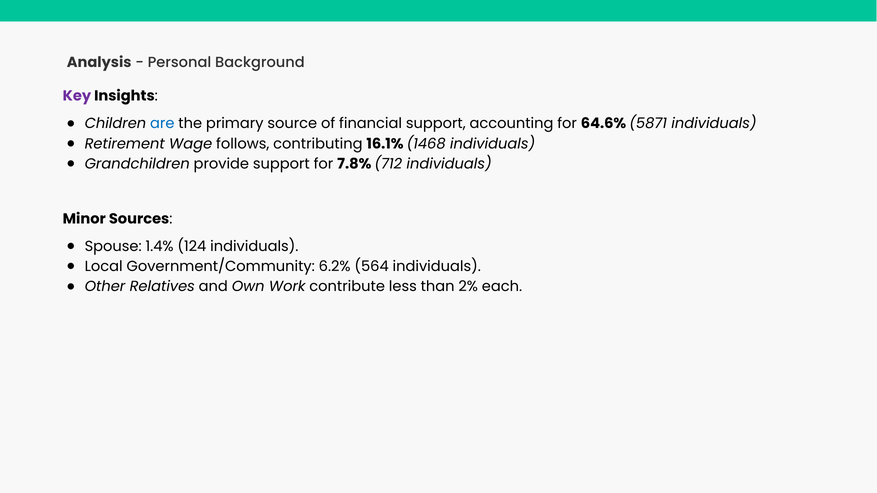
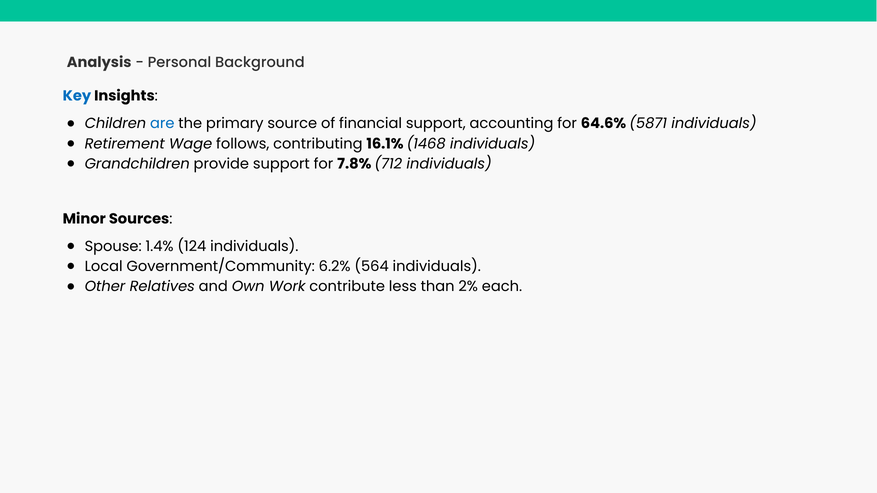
Key colour: purple -> blue (77, 96)
